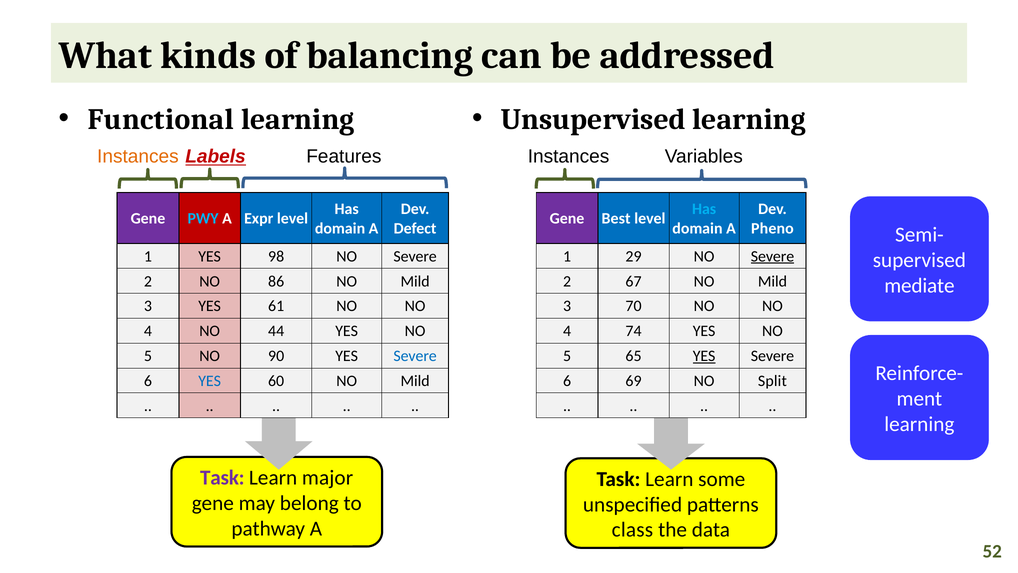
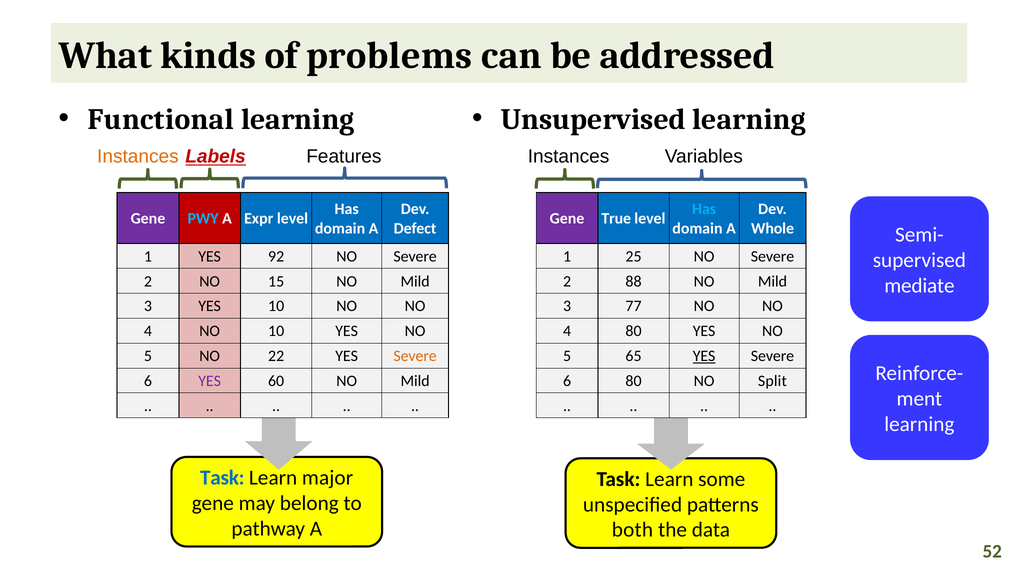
balancing: balancing -> problems (389, 55)
Best: Best -> True (616, 218)
Pheno: Pheno -> Whole (773, 228)
98: 98 -> 92 (276, 256)
29: 29 -> 25 (634, 256)
Severe underline: present -> none (773, 256)
86: 86 -> 15 (276, 281)
67: 67 -> 88 (634, 281)
YES 61: 61 -> 10 (276, 306)
70: 70 -> 77 (634, 306)
NO 44: 44 -> 10 (276, 331)
4 74: 74 -> 80 (634, 331)
90: 90 -> 22 (276, 356)
Severe colour: blue -> orange (415, 356)
YES colour: blue -> purple (210, 381)
6 69: 69 -> 80 (634, 381)
Task colour: purple -> blue (222, 477)
class: class -> both (632, 530)
